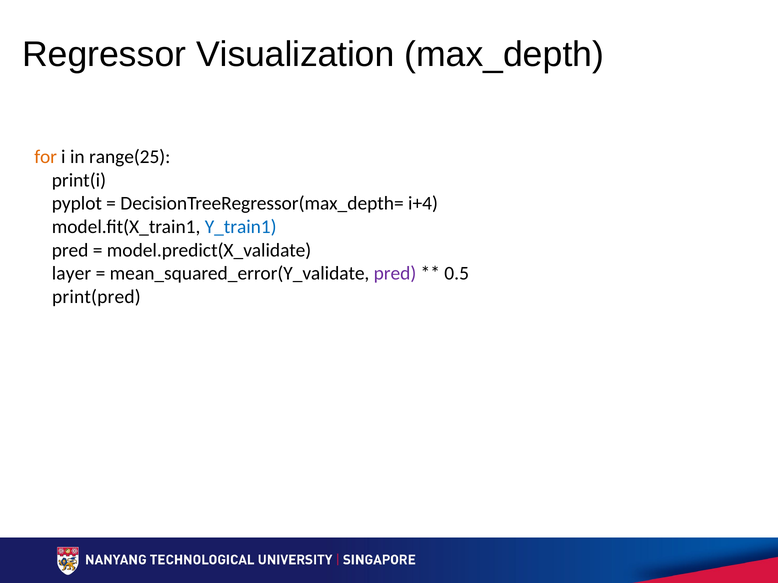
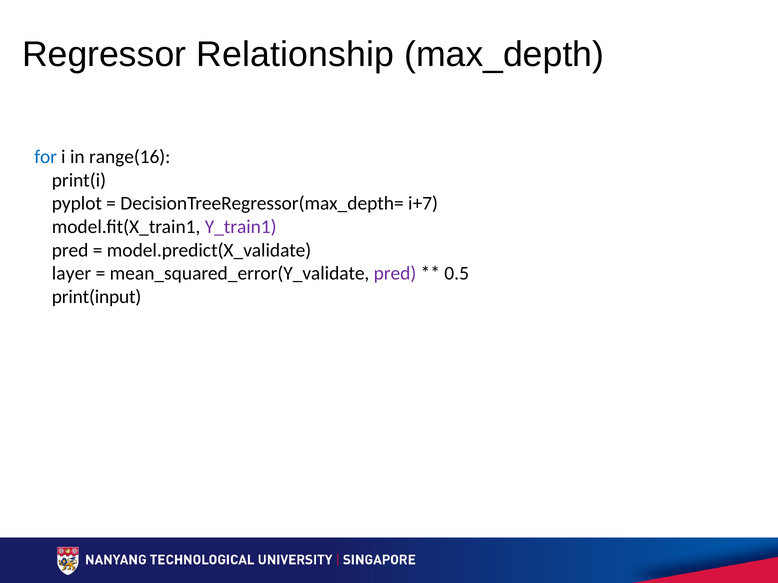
Visualization: Visualization -> Relationship (295, 55)
for colour: orange -> blue (46, 157)
range(25: range(25 -> range(16 (130, 157)
i+4: i+4 -> i+7 (423, 204)
Y_train1 colour: blue -> purple (241, 227)
print(pred: print(pred -> print(input (97, 297)
